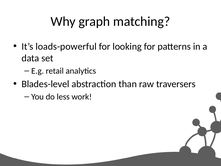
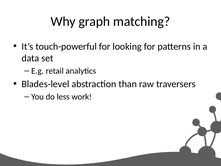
loads-powerful: loads-powerful -> touch-powerful (66, 46)
